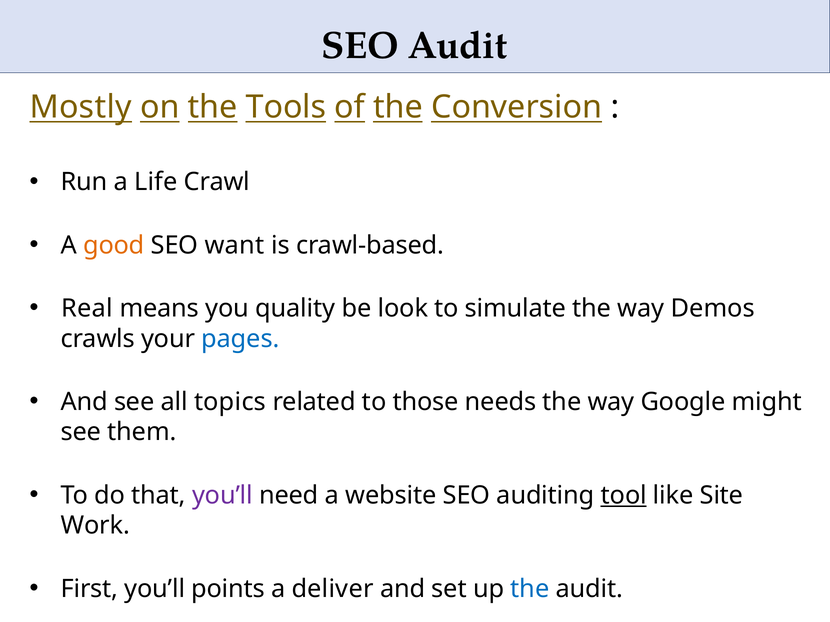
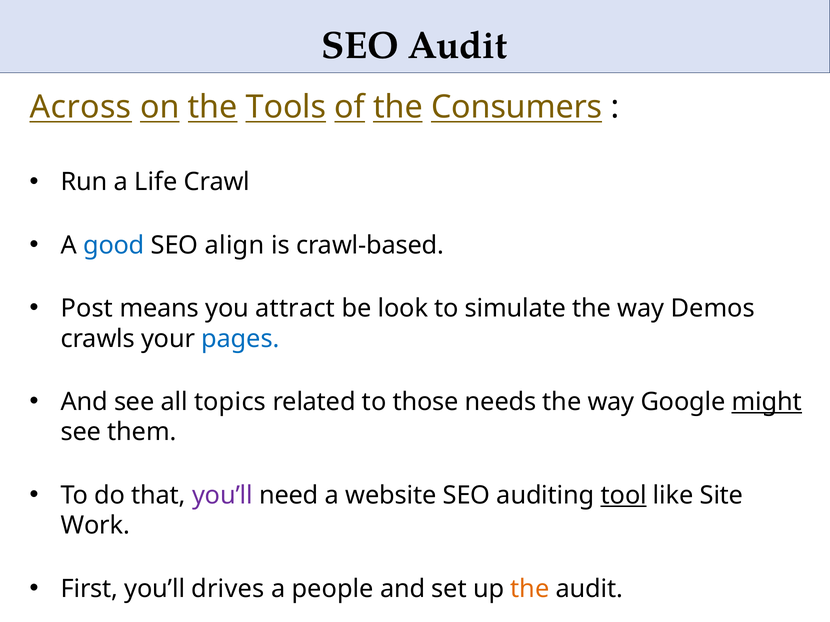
Mostly: Mostly -> Across (81, 107)
Conversion: Conversion -> Consumers (517, 107)
good colour: orange -> blue (114, 245)
want: want -> align (235, 245)
Real: Real -> Post (87, 309)
quality: quality -> attract (295, 309)
might underline: none -> present (767, 402)
points: points -> drives (228, 589)
deliver: deliver -> people (333, 589)
the colour: blue -> orange (530, 589)
